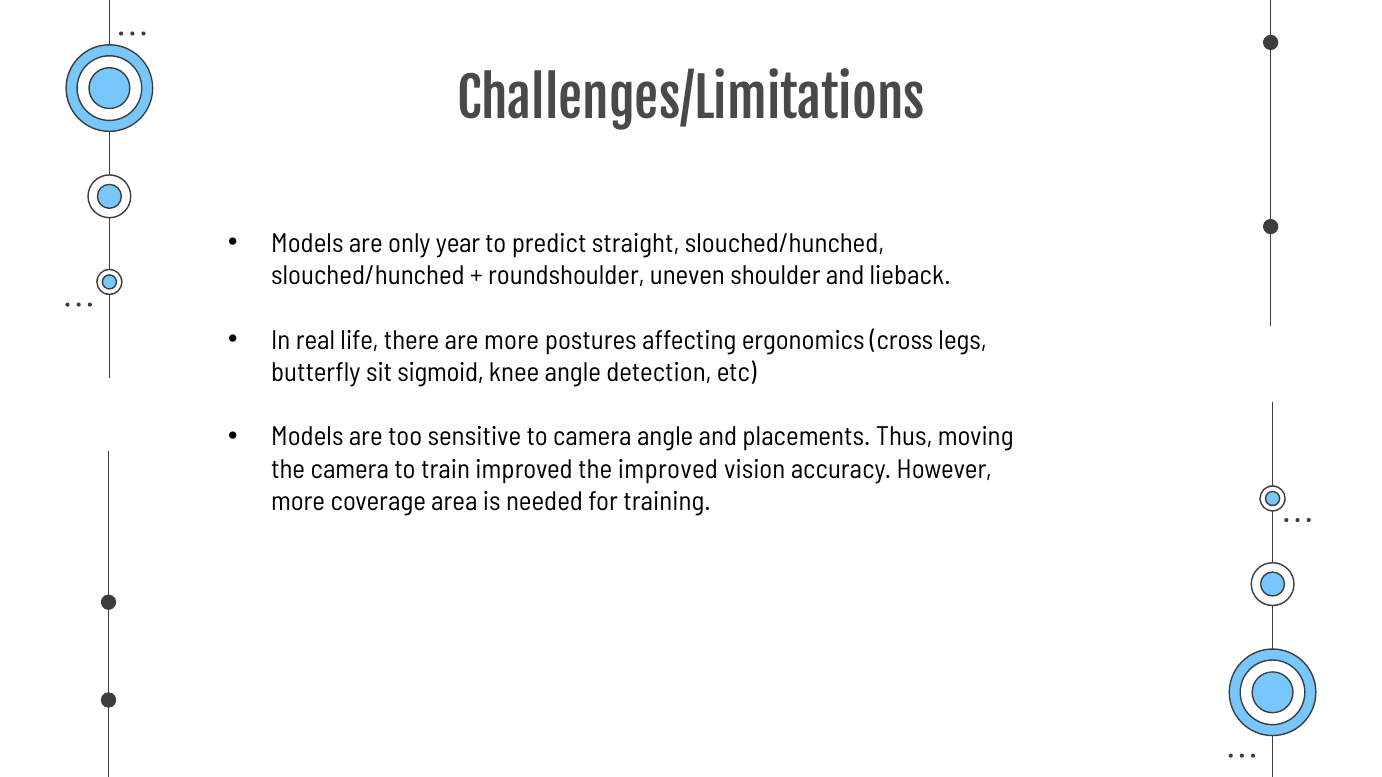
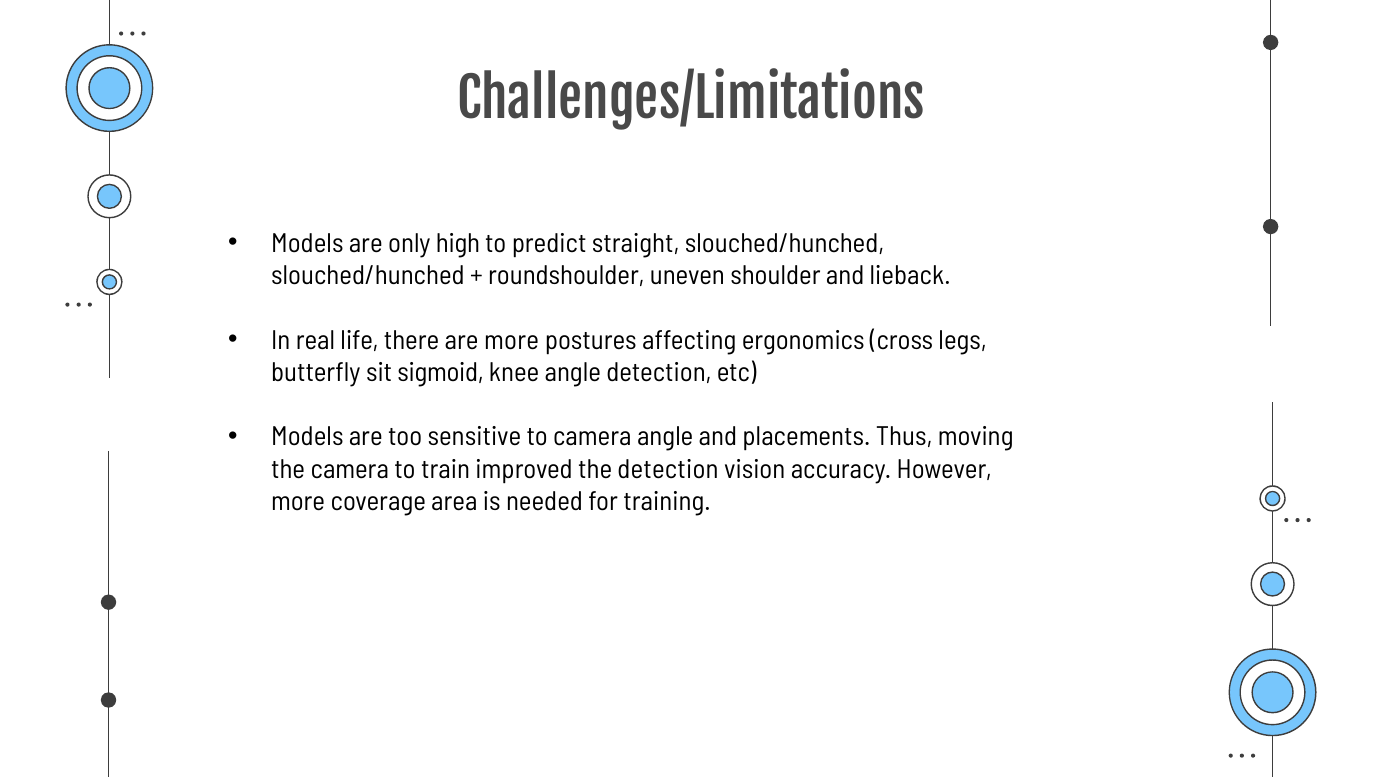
year: year -> high (458, 244)
the improved: improved -> detection (668, 469)
